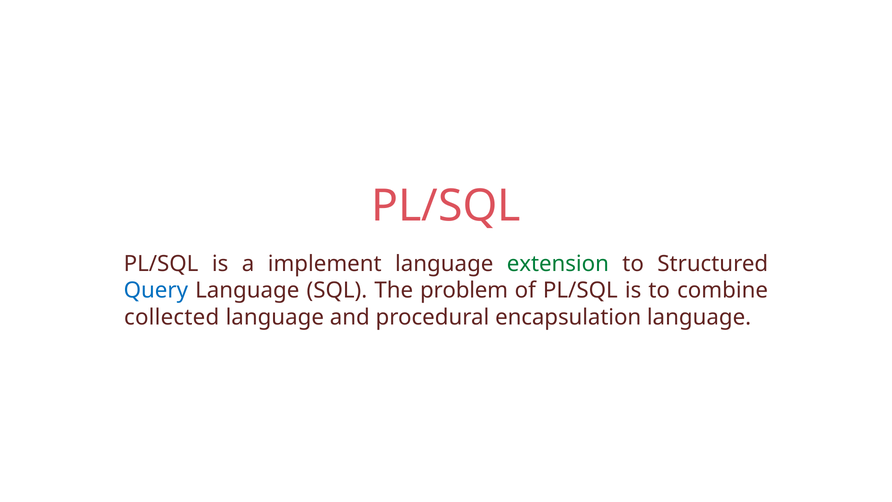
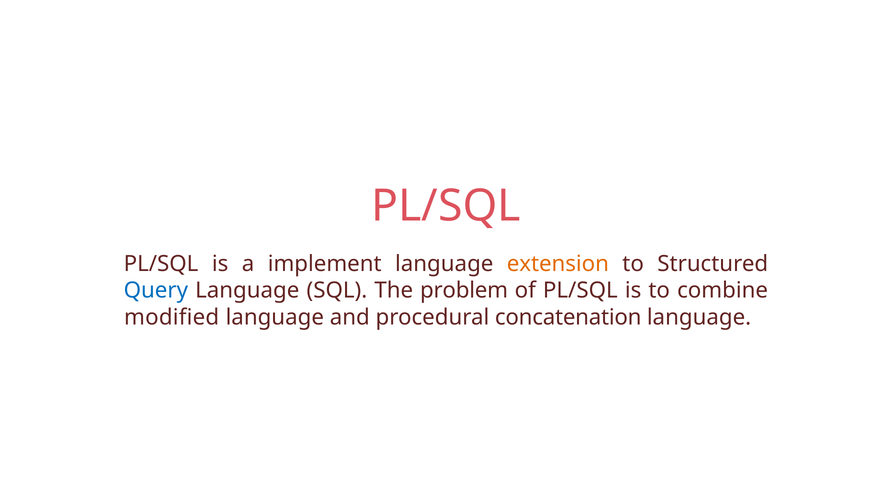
extension colour: green -> orange (558, 264)
collected: collected -> modified (172, 317)
encapsulation: encapsulation -> concatenation (568, 317)
